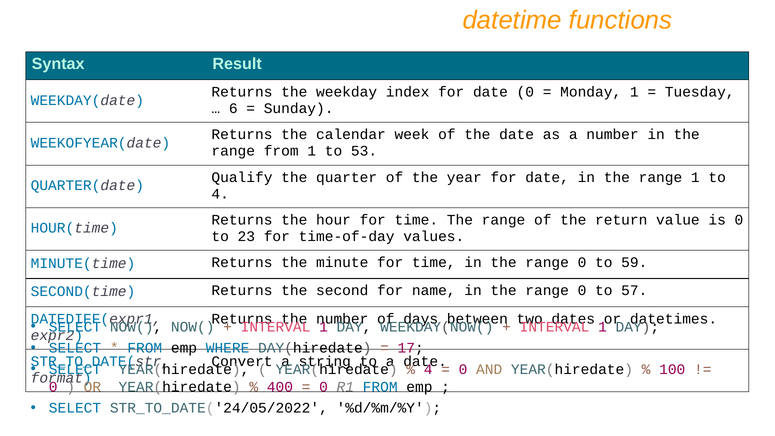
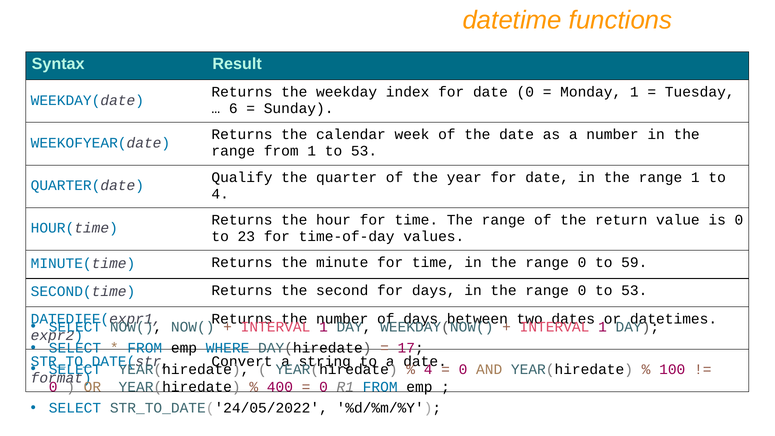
for name: name -> days (434, 291)
0 to 57: 57 -> 53 (634, 291)
